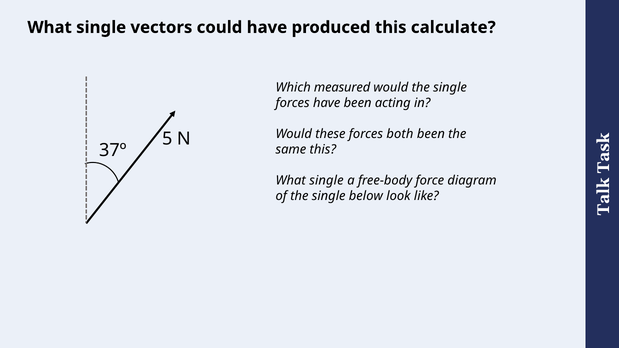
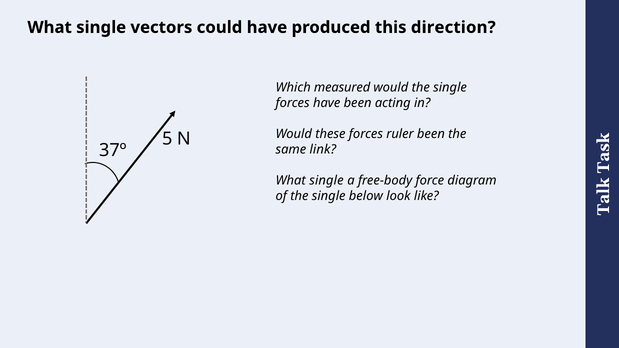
calculate: calculate -> direction (453, 27)
both: both -> ruler (400, 134)
same this: this -> link (323, 149)
